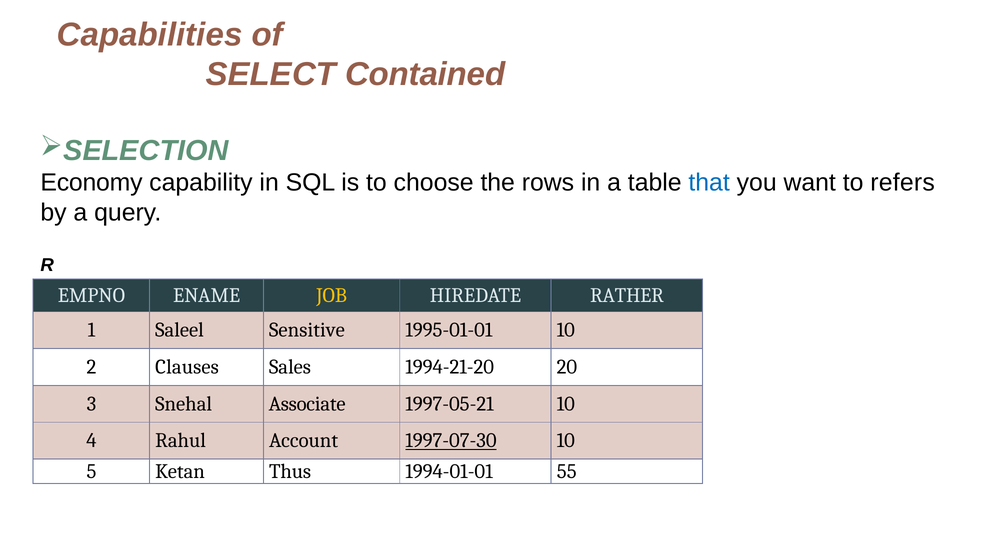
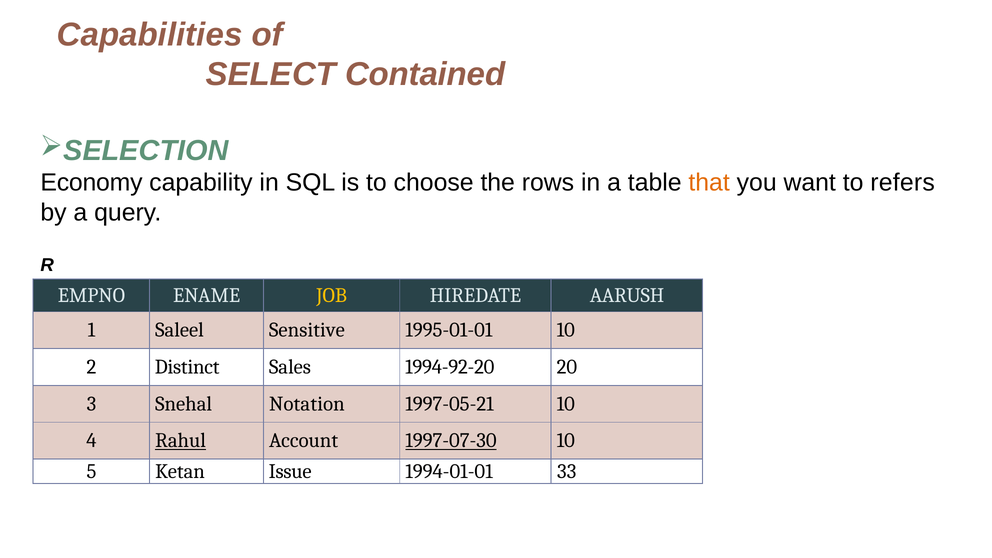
that colour: blue -> orange (709, 183)
RATHER: RATHER -> AARUSH (627, 295)
Clauses: Clauses -> Distinct (187, 367)
1994-21-20: 1994-21-20 -> 1994-92-20 (450, 367)
Associate: Associate -> Notation (307, 404)
Rahul underline: none -> present (181, 441)
Thus: Thus -> Issue (290, 471)
55: 55 -> 33 (567, 471)
